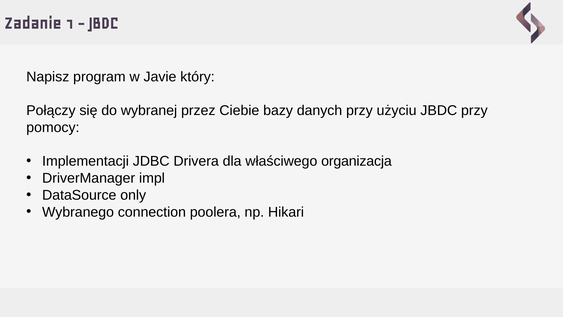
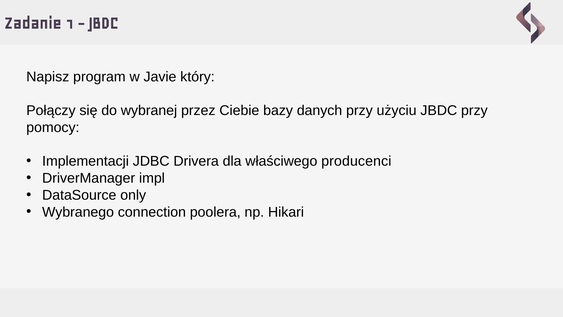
organizacja: organizacja -> producenci (356, 161)
